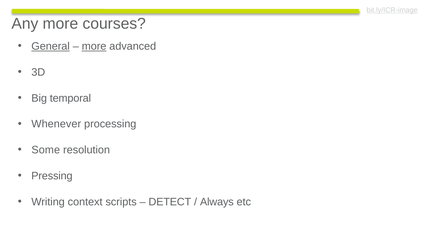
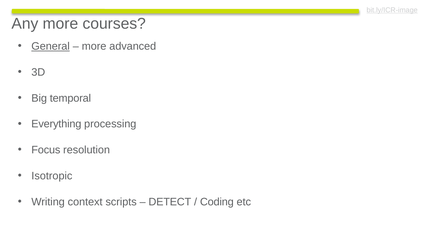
more underline: present -> none (94, 46)
Whenever: Whenever -> Everything (56, 124)
Some: Some -> Focus (46, 150)
Pressing: Pressing -> Isotropic (52, 176)
Always: Always -> Coding (217, 202)
